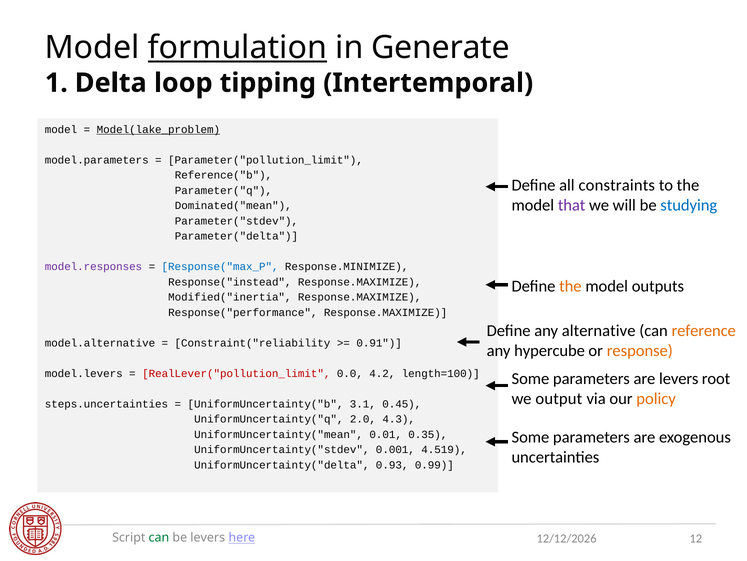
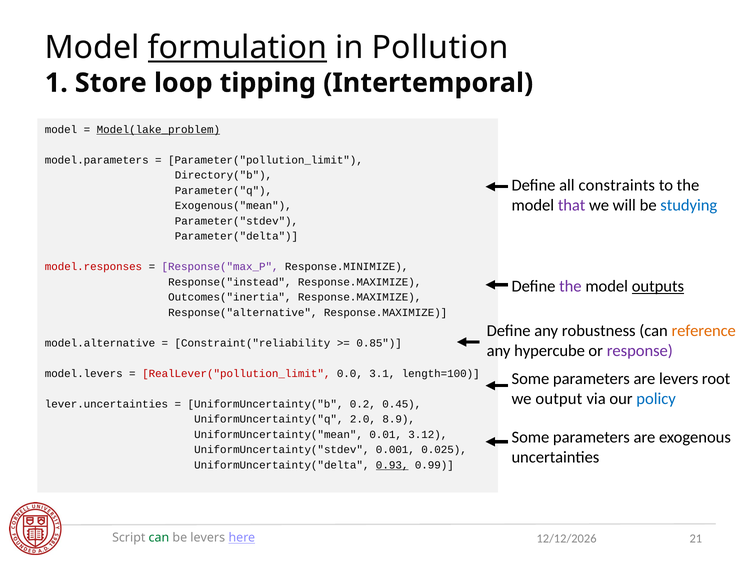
Generate: Generate -> Pollution (440, 48)
Delta: Delta -> Store (111, 83)
Reference("b: Reference("b -> Directory("b (223, 175)
Dominated("mean: Dominated("mean -> Exogenous("mean (233, 205)
model.responses colour: purple -> red (93, 266)
Response("max_P colour: blue -> purple (220, 266)
the colour: orange -> purple (570, 286)
outputs underline: none -> present (658, 286)
Modified("inertia: Modified("inertia -> Outcomes("inertia (230, 297)
Response("performance: Response("performance -> Response("alternative (243, 312)
alternative: alternative -> robustness (599, 331)
0.91: 0.91 -> 0.85 (379, 343)
response colour: orange -> purple (640, 350)
4.2: 4.2 -> 3.1 (382, 373)
policy colour: orange -> blue (656, 398)
steps.uncertainties: steps.uncertainties -> lever.uncertainties (106, 404)
3.1: 3.1 -> 0.2 (363, 404)
4.3: 4.3 -> 8.9 (399, 419)
0.35: 0.35 -> 3.12 (428, 434)
4.519: 4.519 -> 0.025 (444, 449)
0.93 underline: none -> present (392, 464)
12: 12 -> 21 (696, 538)
